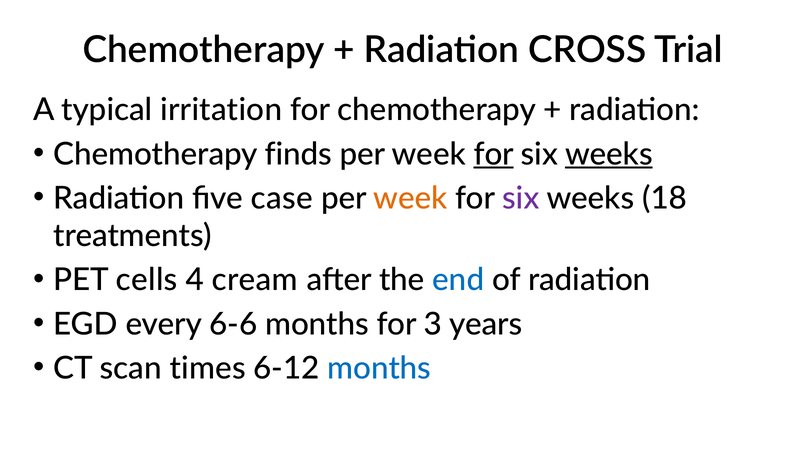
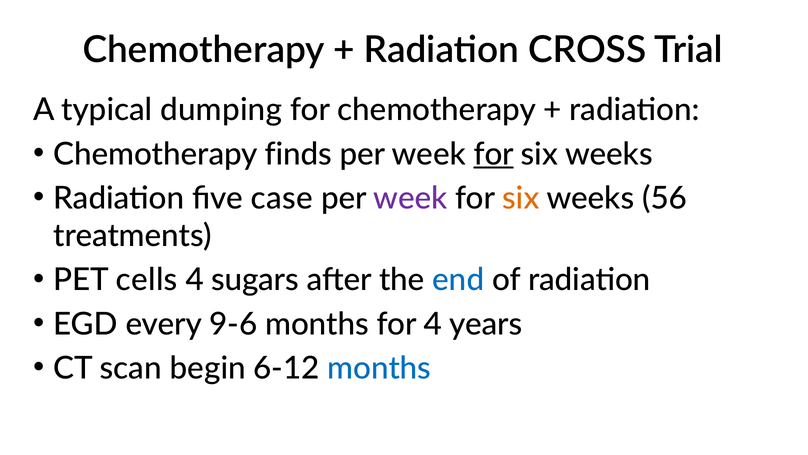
irritation: irritation -> dumping (221, 110)
weeks underline: present -> none (609, 154)
week colour: orange -> purple (410, 198)
six colour: purple -> orange (521, 198)
18: 18 -> 56 (665, 198)
cream: cream -> sugars (255, 280)
6-6: 6-6 -> 9-6 (233, 324)
for 3: 3 -> 4 (433, 324)
times: times -> begin (208, 368)
